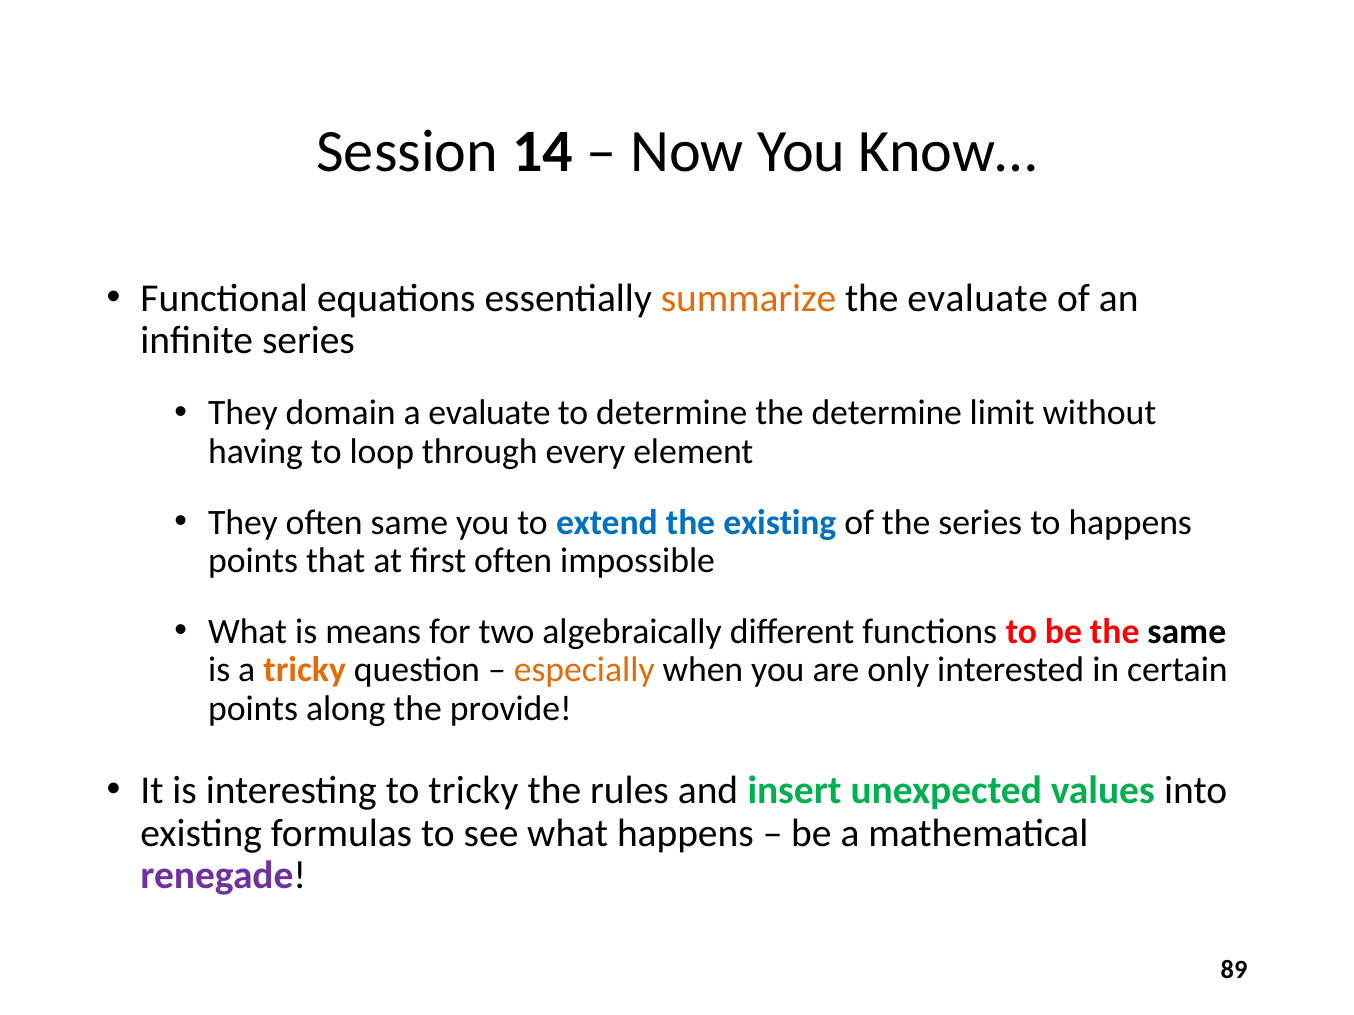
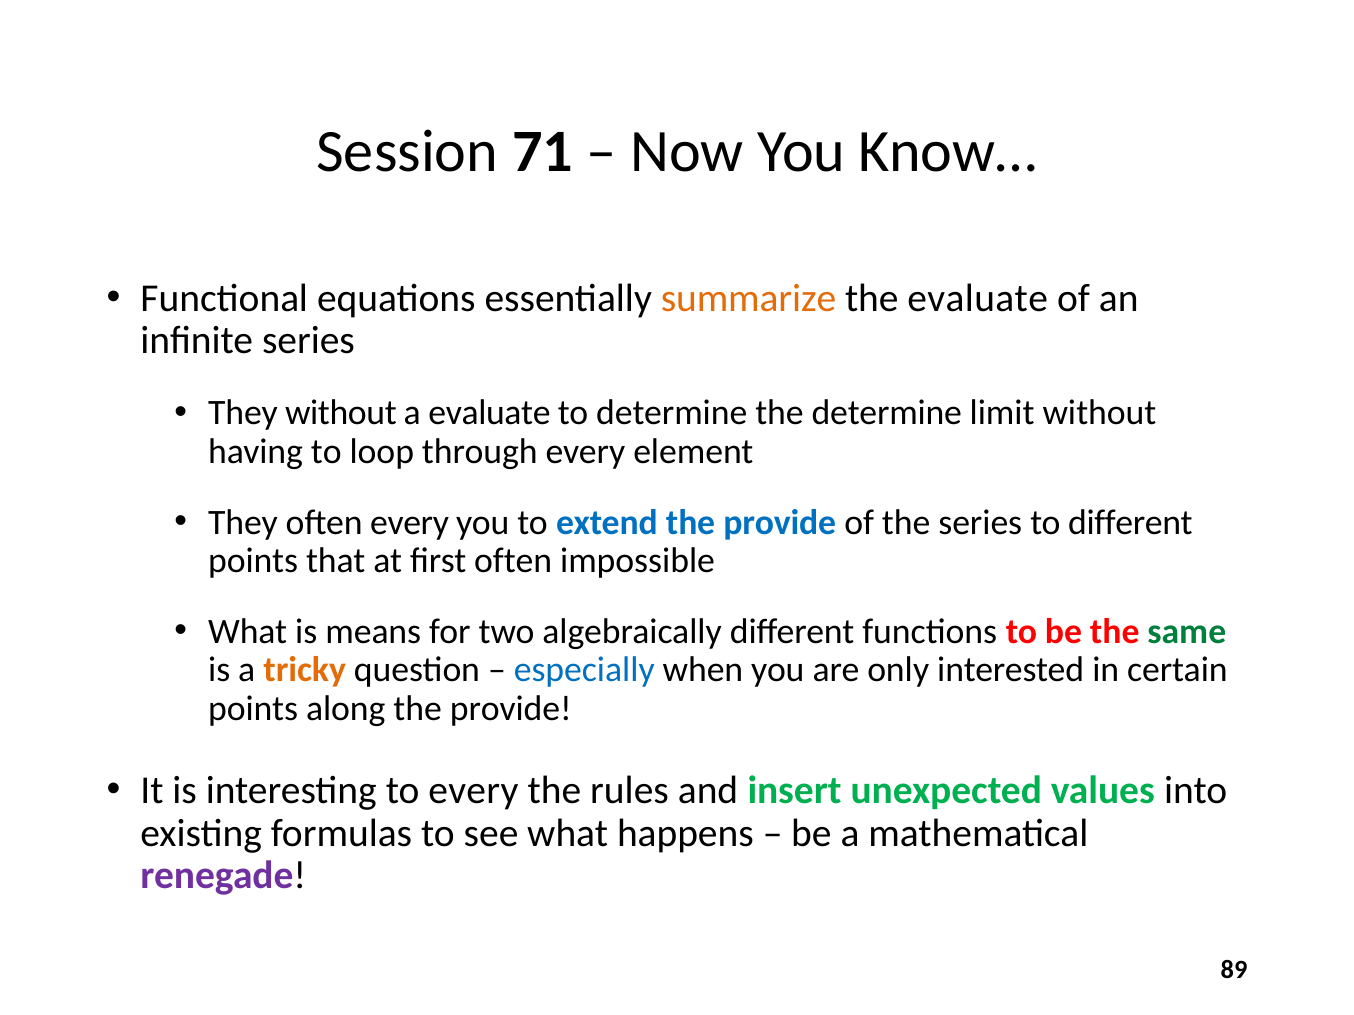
14: 14 -> 71 (543, 152)
They domain: domain -> without (341, 413)
often same: same -> every (410, 523)
extend the existing: existing -> provide (780, 523)
to happens: happens -> different (1130, 523)
same colour: black -> green (1187, 632)
especially colour: orange -> blue (584, 670)
to tricky: tricky -> every (473, 791)
